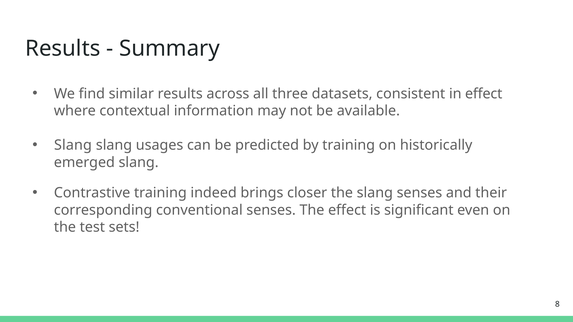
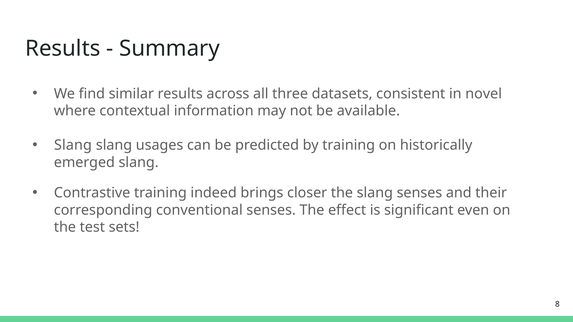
in effect: effect -> novel (484, 94)
